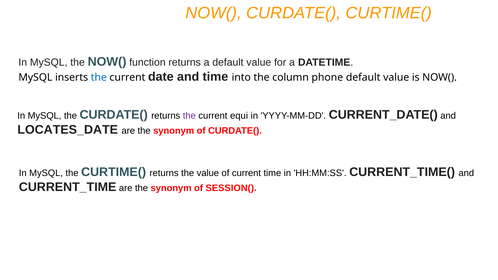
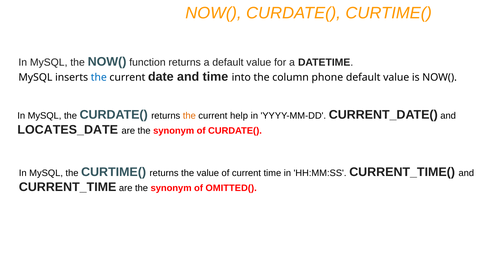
the colour: purple -> orange (189, 116)
equi: equi -> help (239, 116)
SESSION(: SESSION( -> OMITTED( (231, 188)
